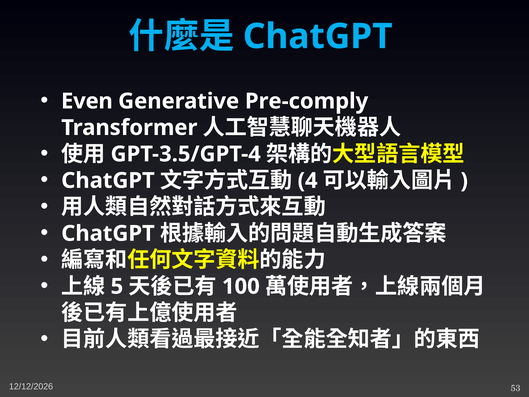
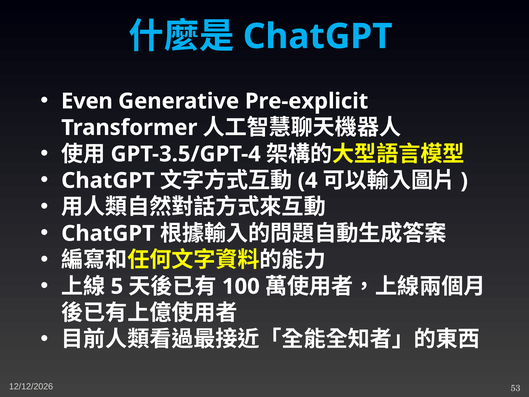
Pre-comply: Pre-comply -> Pre-explicit (307, 101)
